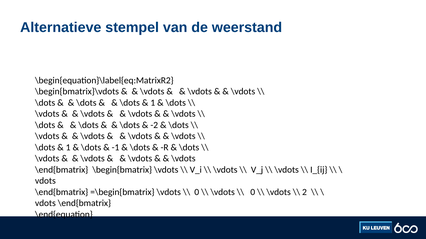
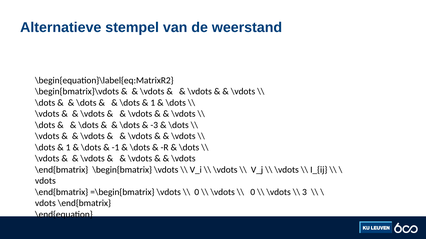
-2: -2 -> -3 (154, 125)
2: 2 -> 3 (305, 192)
